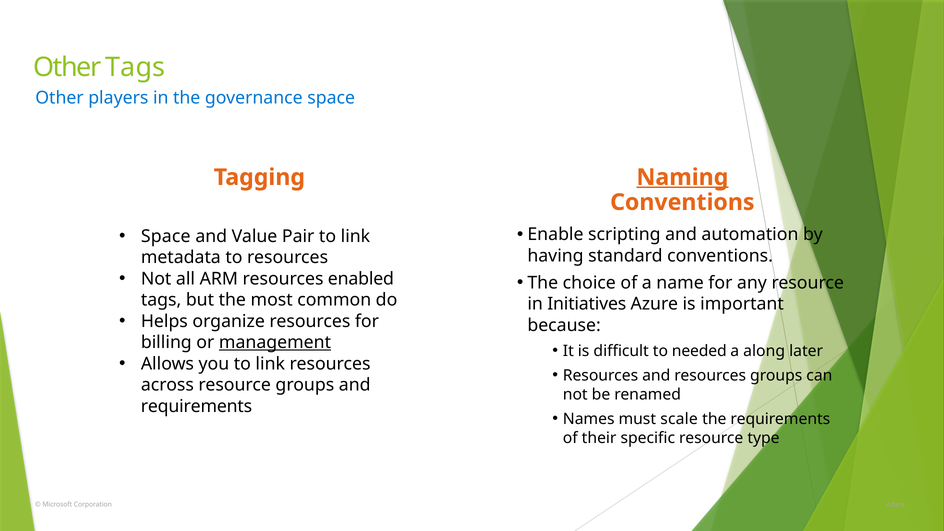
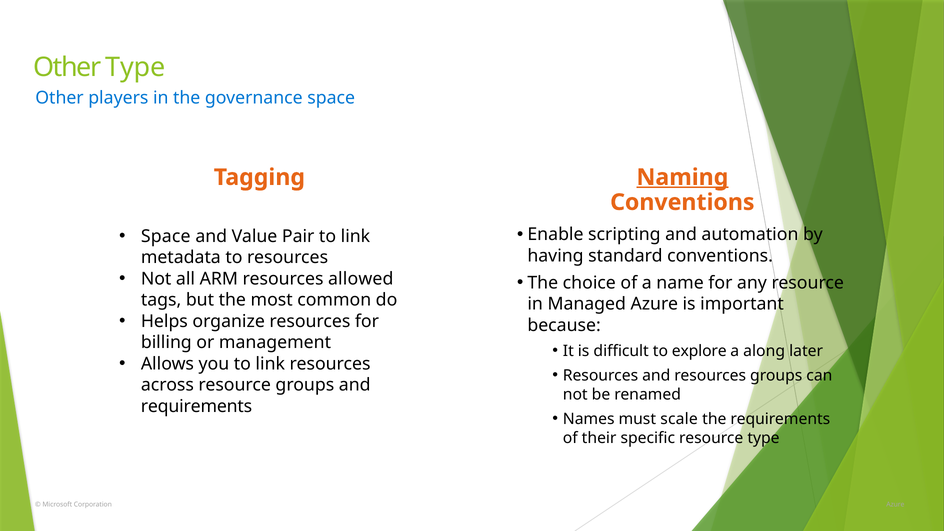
Other Tags: Tags -> Type (135, 67)
enabled: enabled -> allowed (361, 279)
Initiatives: Initiatives -> Managed (587, 304)
management underline: present -> none (275, 343)
needed: needed -> explore (699, 351)
